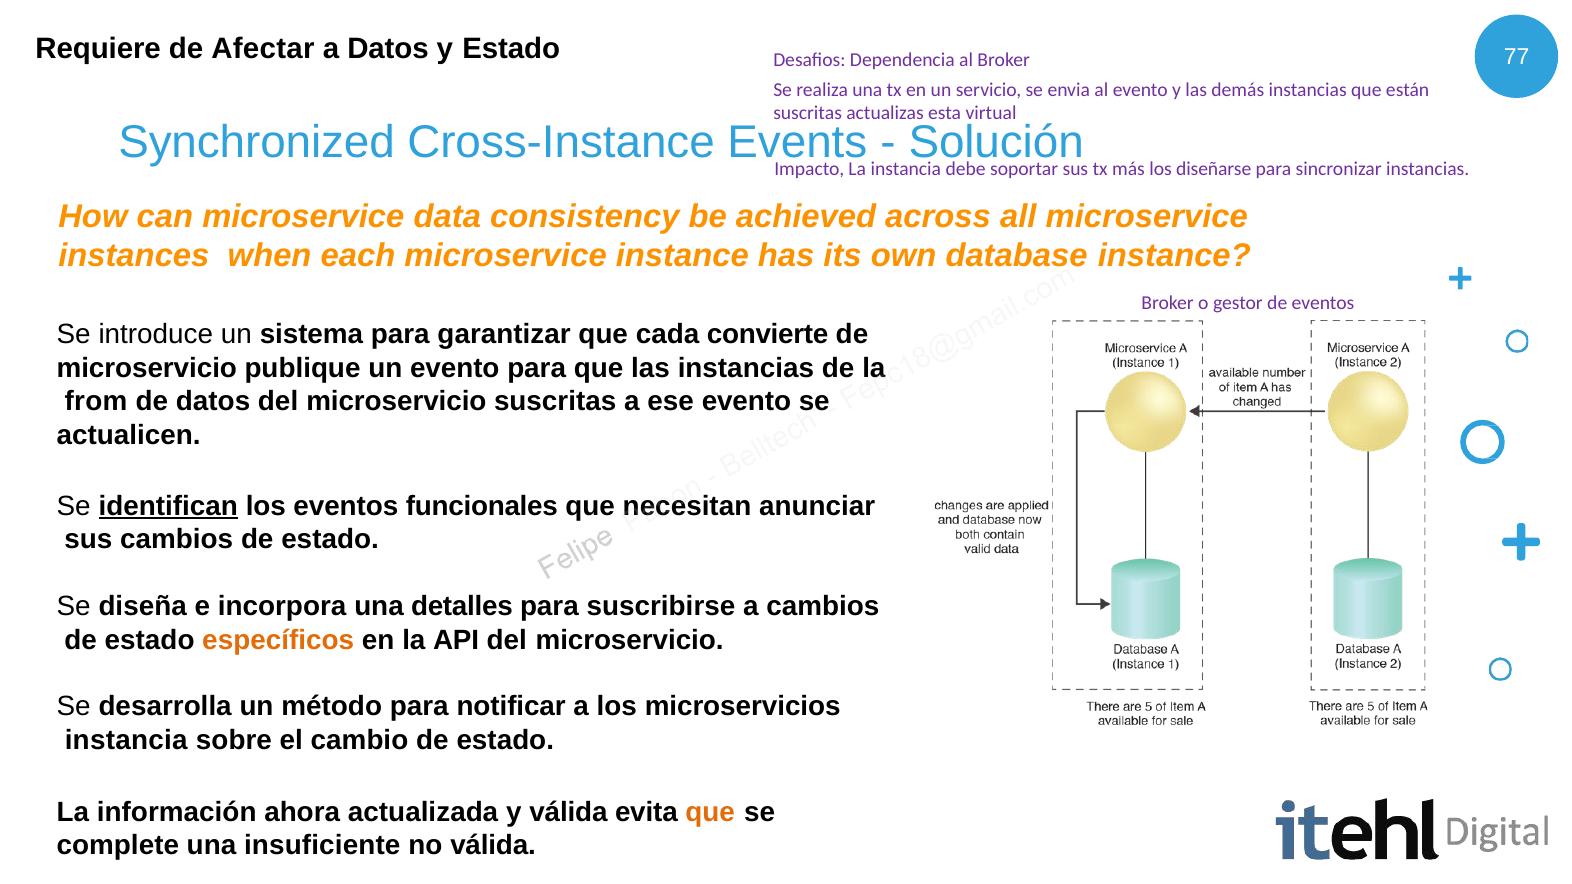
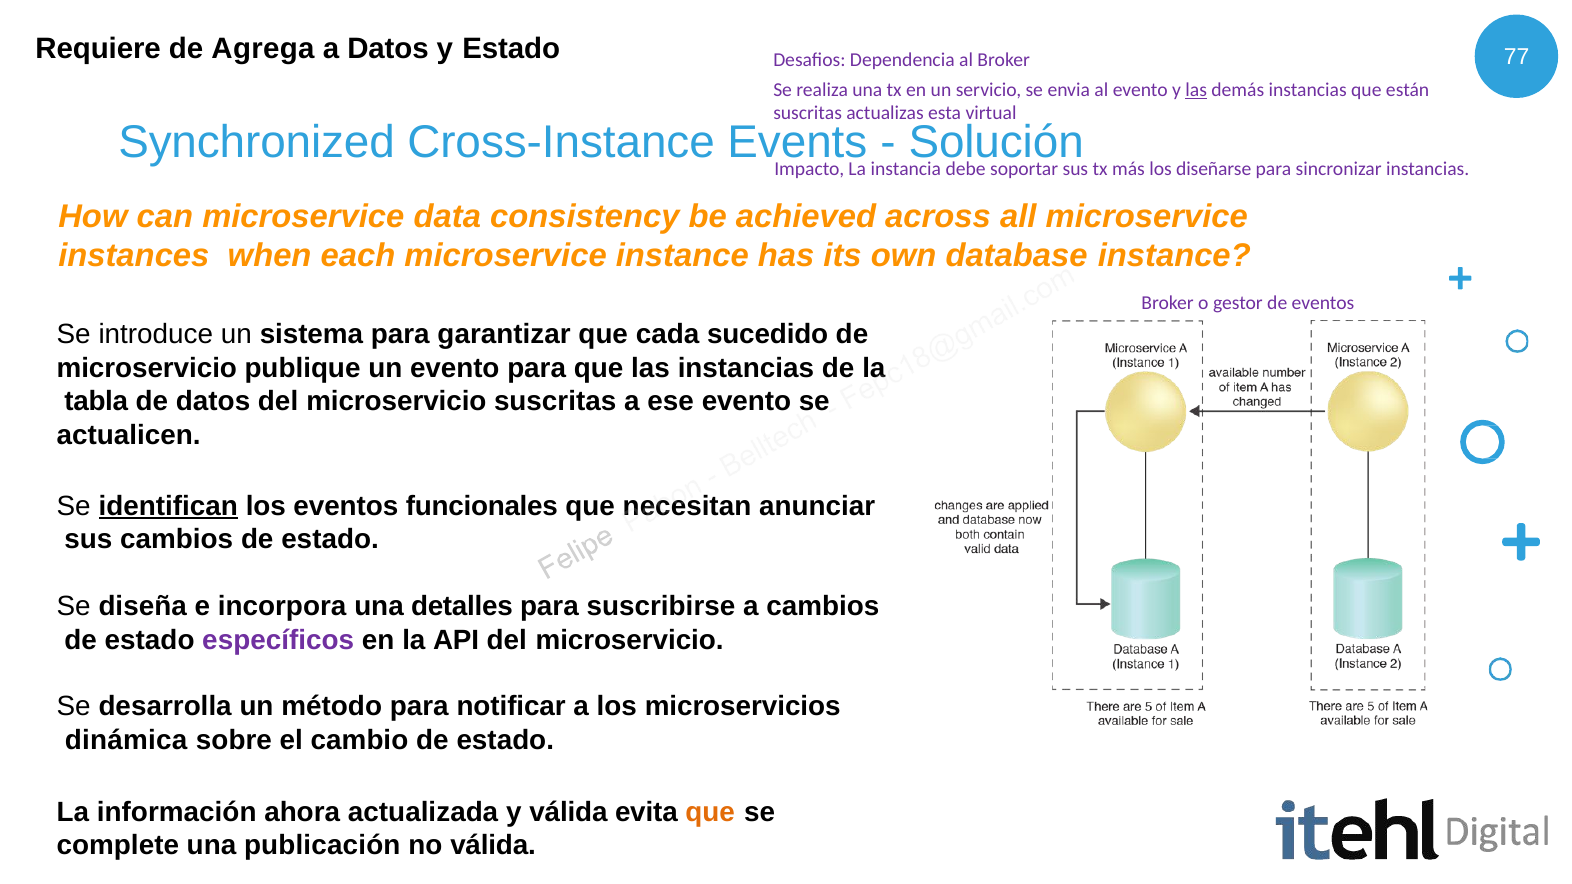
Afectar: Afectar -> Agrega (263, 49)
las underline: none -> present (1196, 90)
convierte: convierte -> sucedido (768, 335)
from: from -> tabla (96, 402)
específicos colour: orange -> purple (278, 640)
instancia: instancia -> dinámica (126, 740)
insuficiente: insuficiente -> publicación (322, 846)
